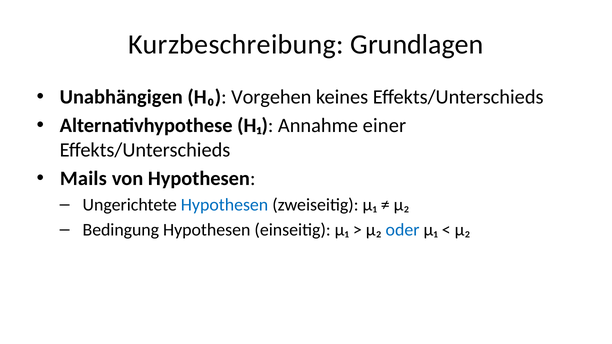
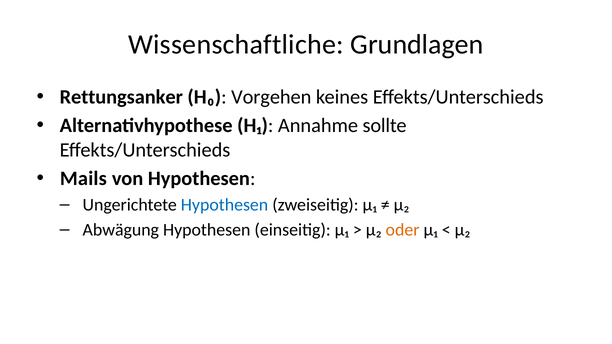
Kurzbeschreibung: Kurzbeschreibung -> Wissenschaftliche (236, 44)
Unabhängigen: Unabhängigen -> Rettungsanker (121, 97)
einer: einer -> sollte (385, 126)
Bedingung: Bedingung -> Abwägung (121, 230)
oder colour: blue -> orange (403, 230)
